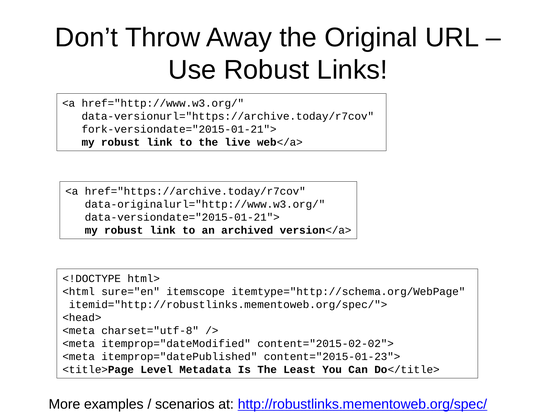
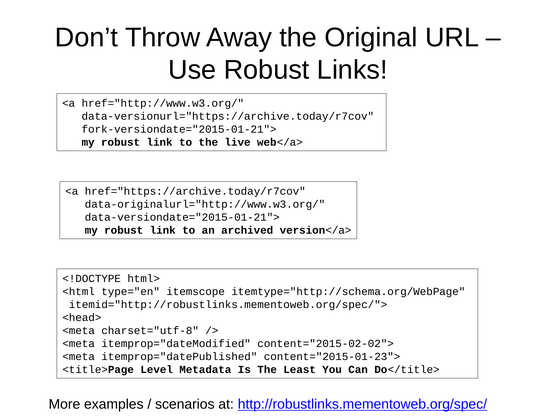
sure="en: sure="en -> type="en (131, 292)
